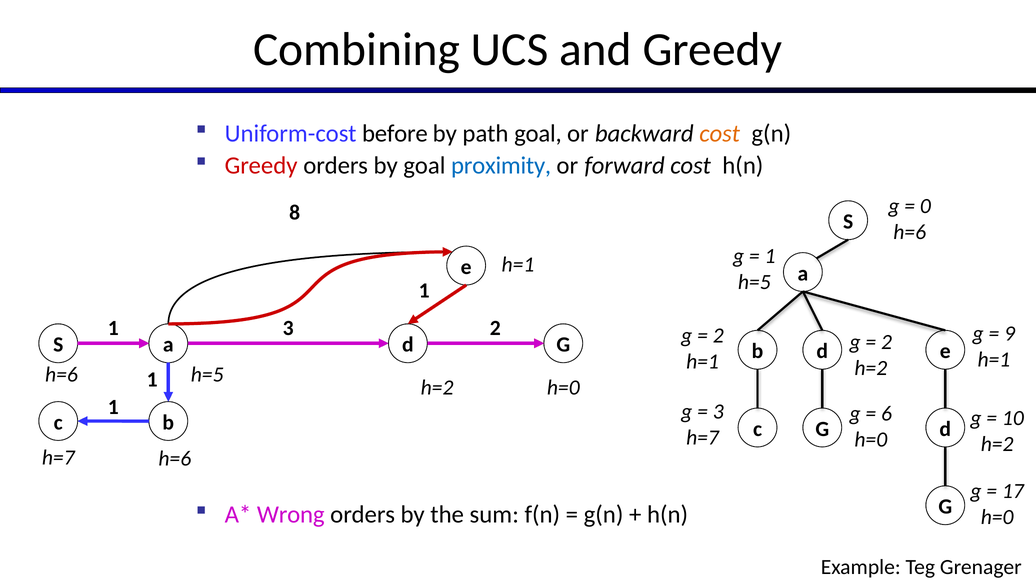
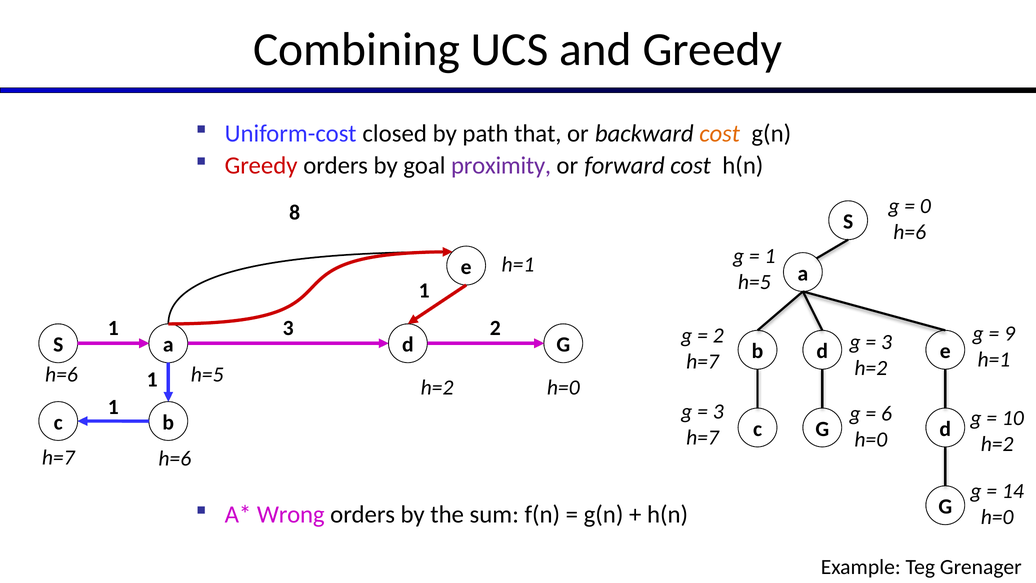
before: before -> closed (395, 134)
path goal: goal -> that (538, 134)
proximity colour: blue -> purple (501, 165)
2: 2 -> 3 (887, 342)
h=1: h=1 -> h=7 (703, 362)
17: 17 -> 14 (1013, 491)
